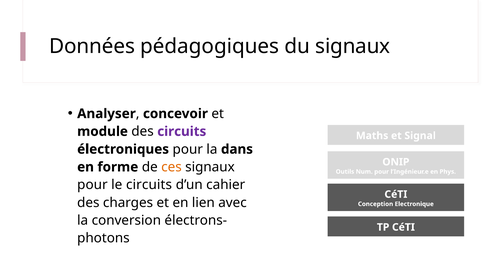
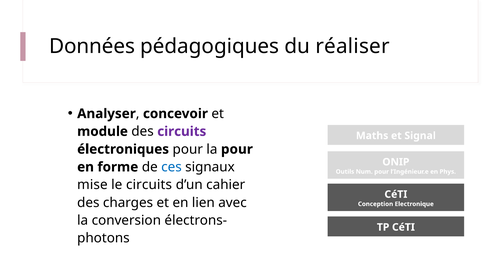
du signaux: signaux -> réaliser (353, 46)
la dans: dans -> pour (237, 149)
ces colour: orange -> blue (171, 167)
pour: pour -> mise (92, 185)
